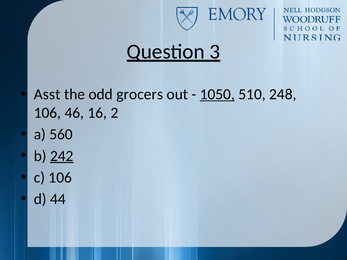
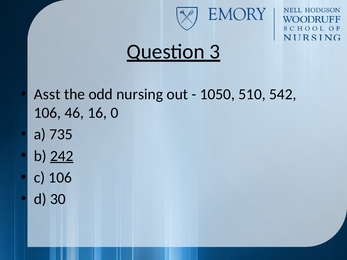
grocers: grocers -> nursing (140, 94)
1050 underline: present -> none (217, 94)
248: 248 -> 542 (283, 94)
2: 2 -> 0 (114, 113)
560: 560 -> 735 (61, 134)
44: 44 -> 30 (58, 199)
